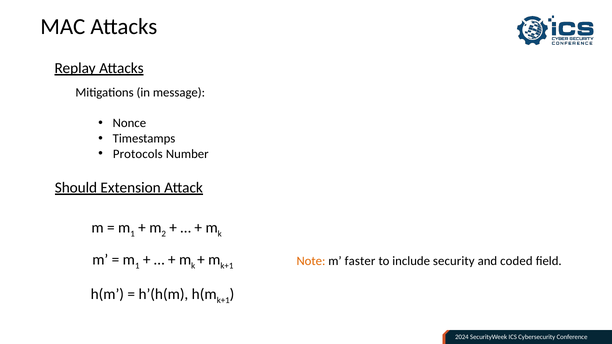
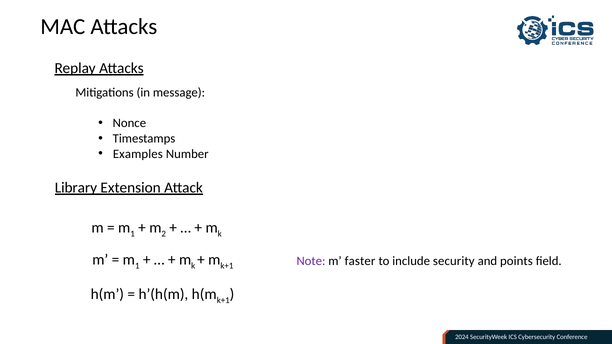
Protocols: Protocols -> Examples (138, 154)
Should: Should -> Library (76, 188)
Note colour: orange -> purple (311, 261)
coded: coded -> points (516, 261)
